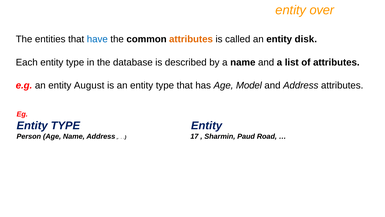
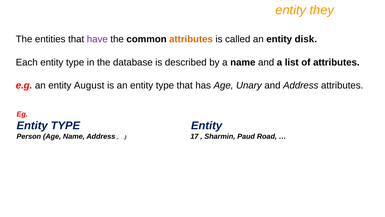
over: over -> they (322, 10)
have colour: blue -> purple (97, 39)
Model: Model -> Unary (249, 85)
